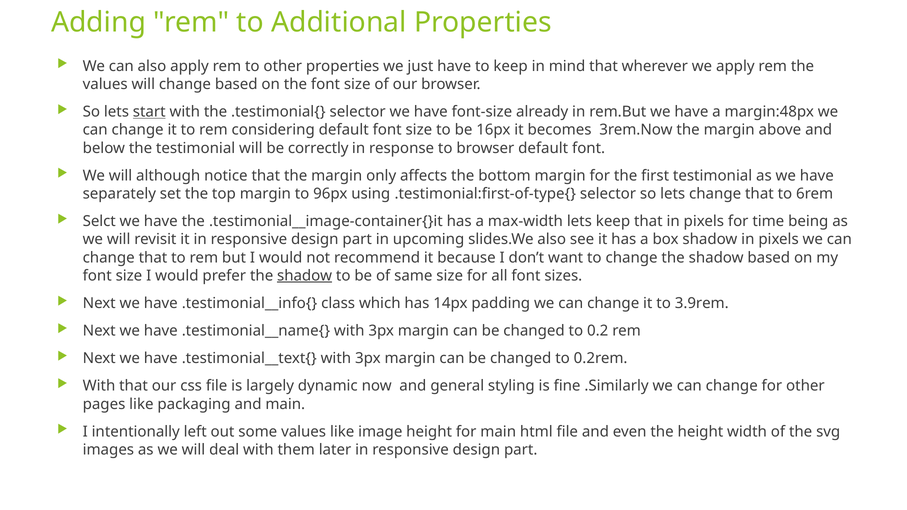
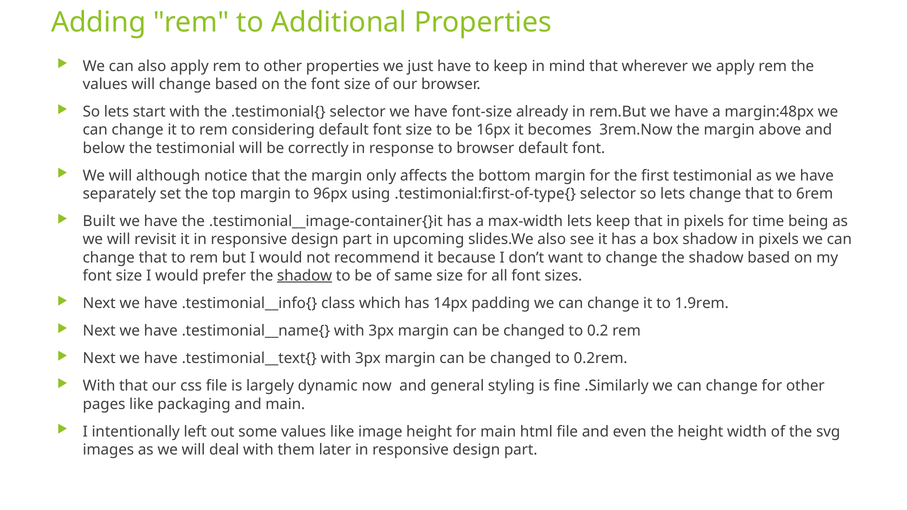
start underline: present -> none (149, 112)
Selct: Selct -> Built (99, 221)
3.9rem: 3.9rem -> 1.9rem (702, 303)
